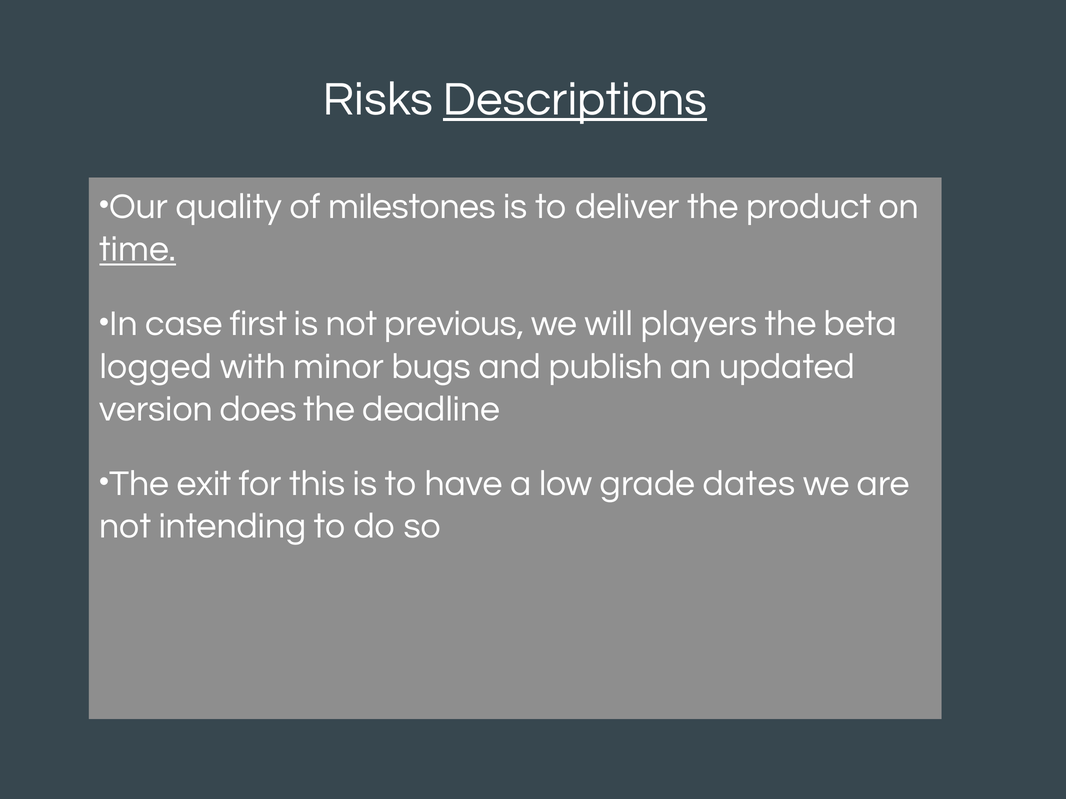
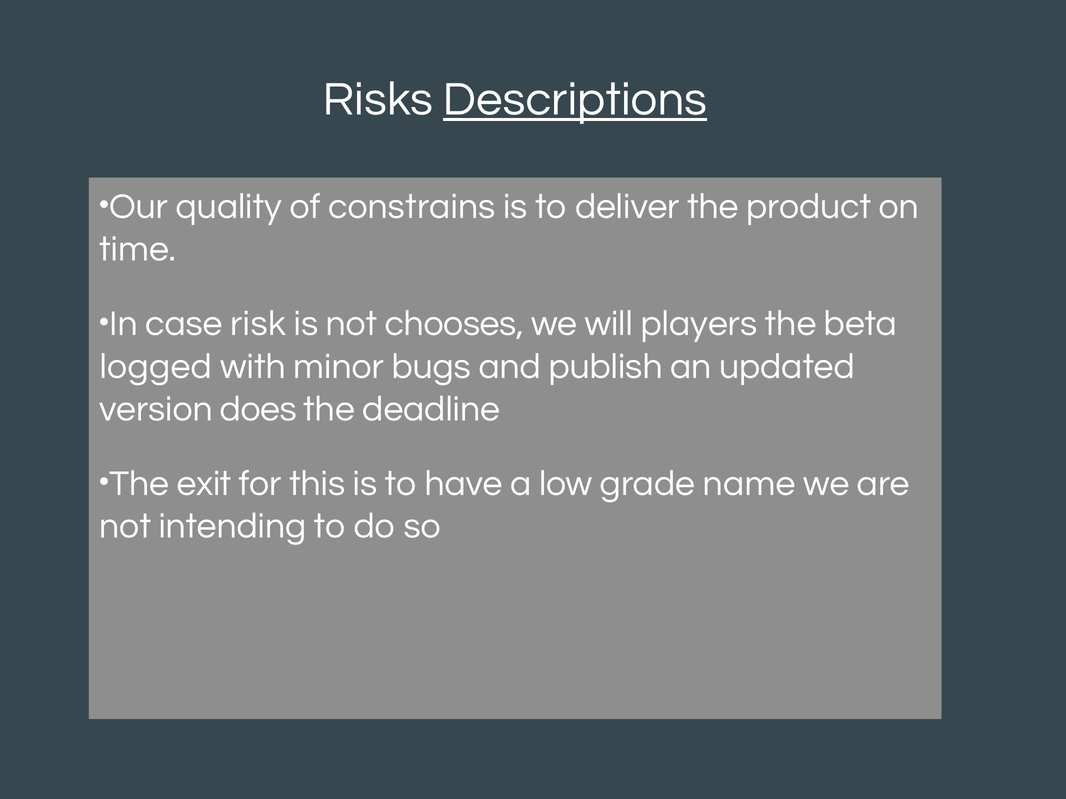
milestones: milestones -> constrains (412, 207)
time underline: present -> none (138, 249)
first: first -> risk (258, 324)
previous: previous -> chooses (455, 324)
dates: dates -> name (749, 484)
